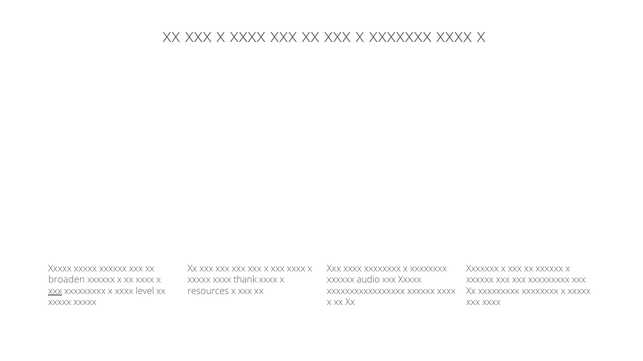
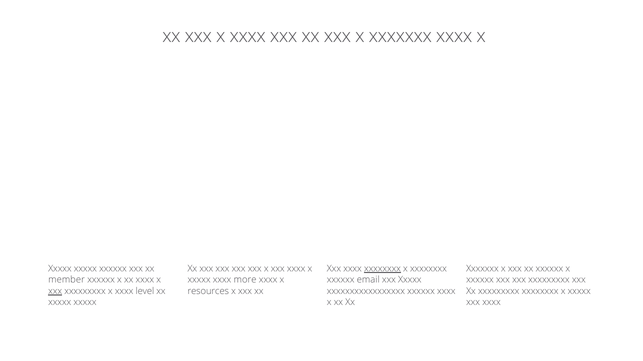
xxxxxxxx underline: none -> present (382, 269)
broaden: broaden -> member (67, 280)
thank: thank -> more (245, 280)
audio: audio -> email (368, 280)
